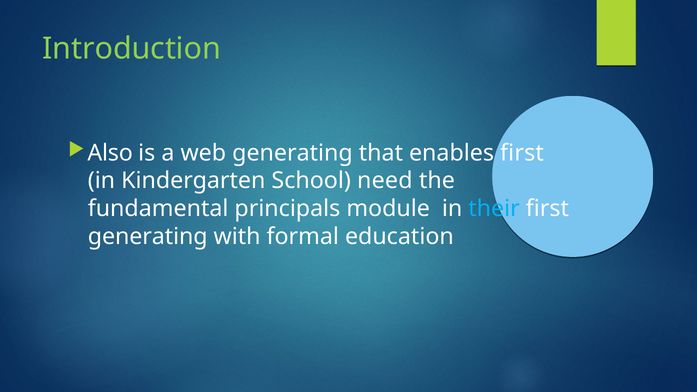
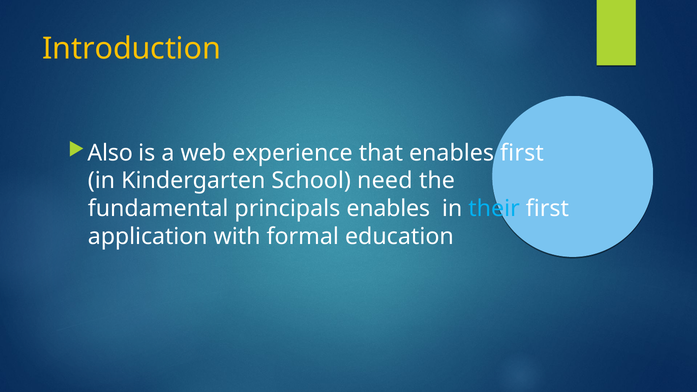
Introduction colour: light green -> yellow (132, 49)
web generating: generating -> experience (292, 153)
principals module: module -> enables (388, 209)
generating: generating -> application (148, 237)
